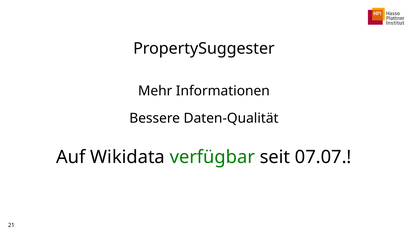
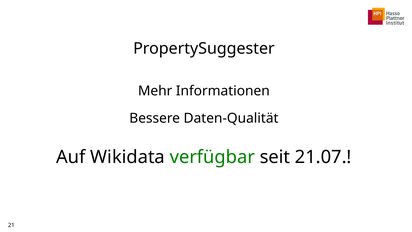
07.07: 07.07 -> 21.07 (323, 157)
